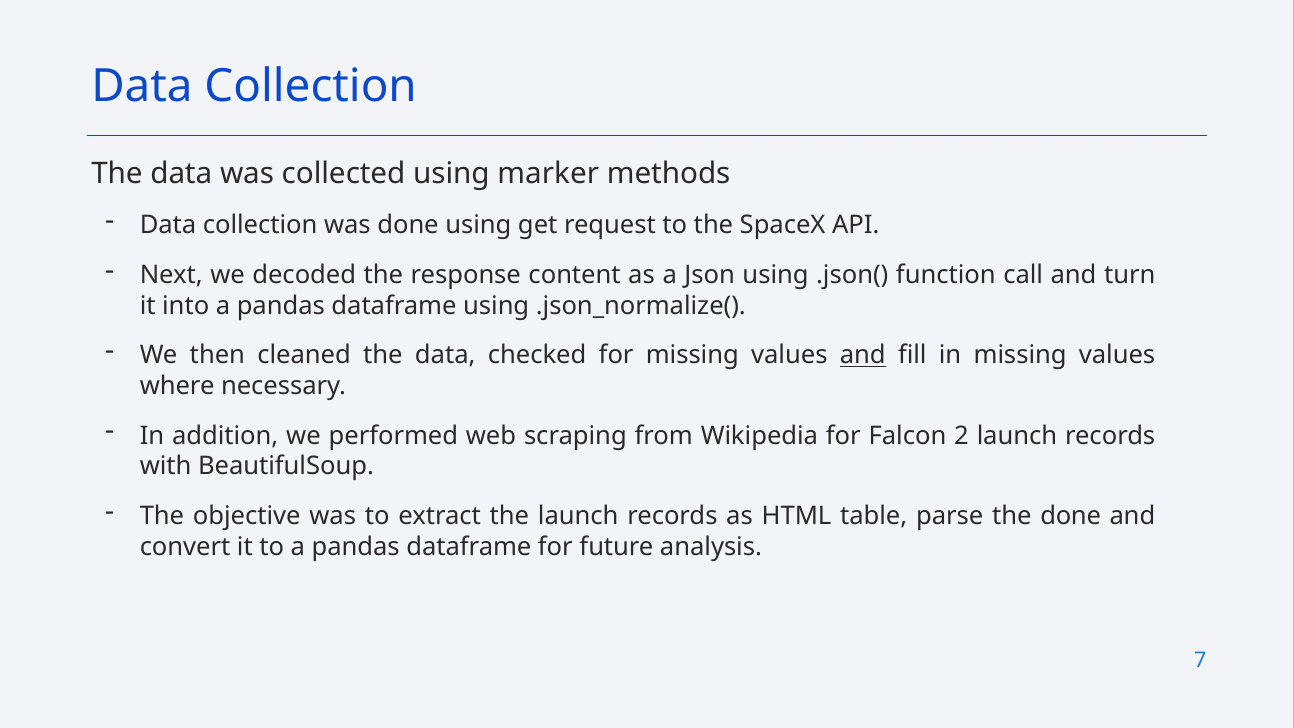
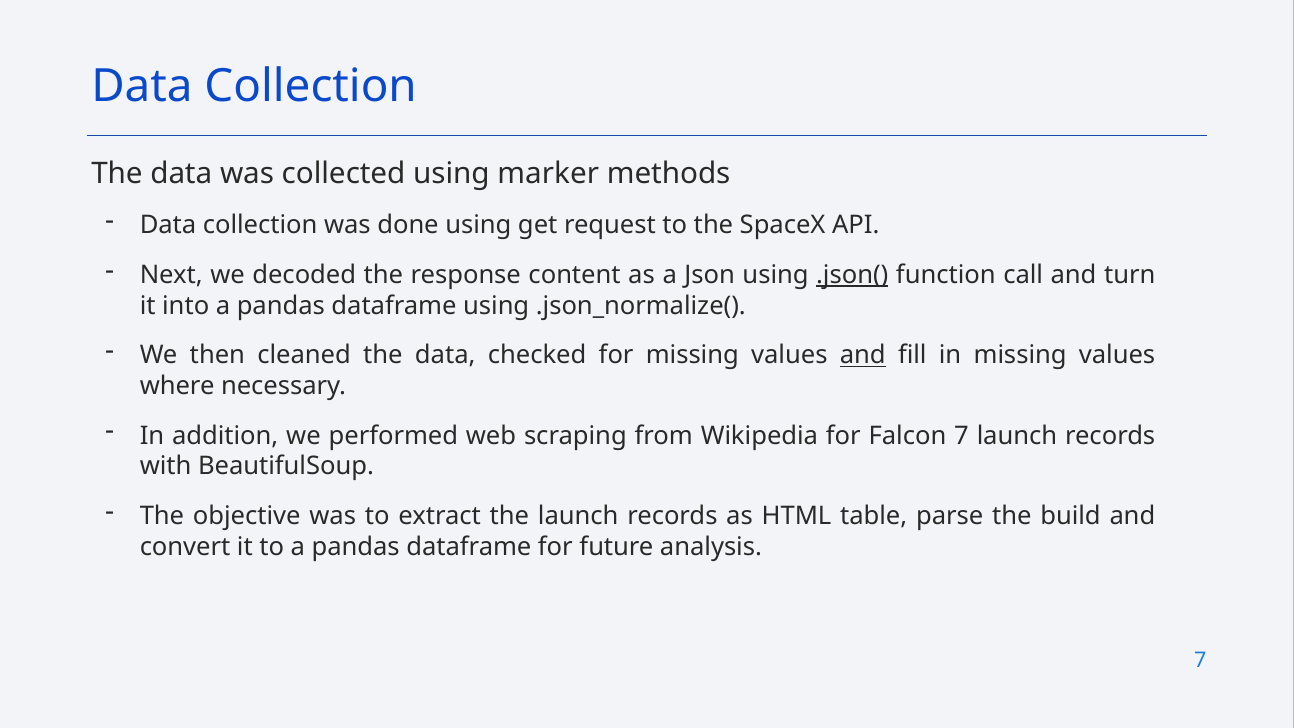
.json( underline: none -> present (852, 275)
Falcon 2: 2 -> 7 (961, 436)
the done: done -> build (1071, 516)
